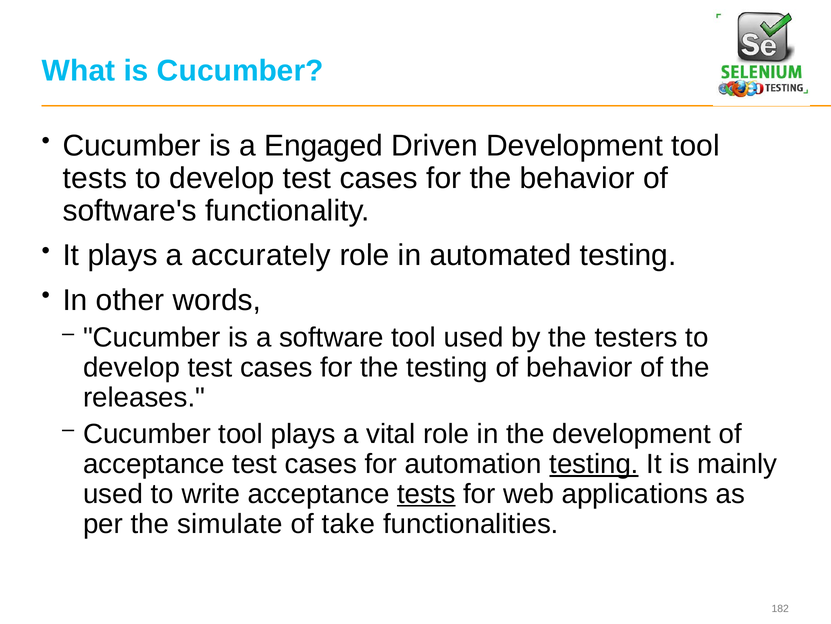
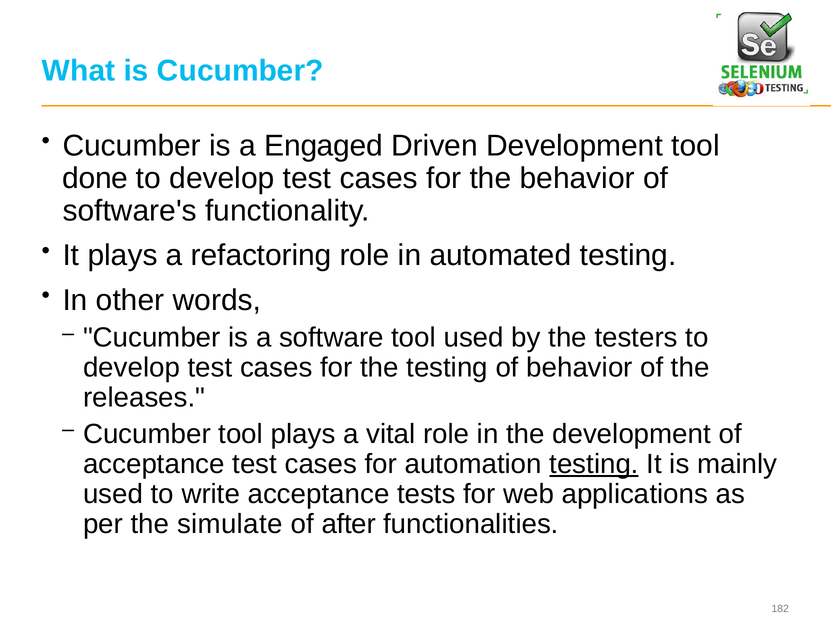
tests: tests -> done (95, 178)
accurately: accurately -> refactoring (261, 255)
tests underline: present -> none (426, 493)
take: take -> after (349, 523)
